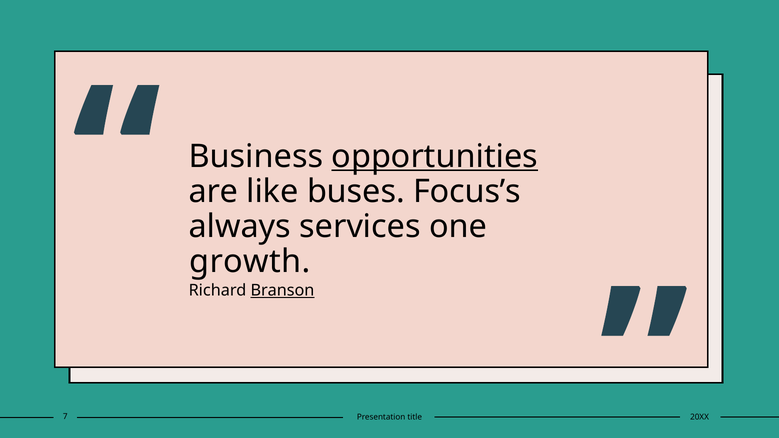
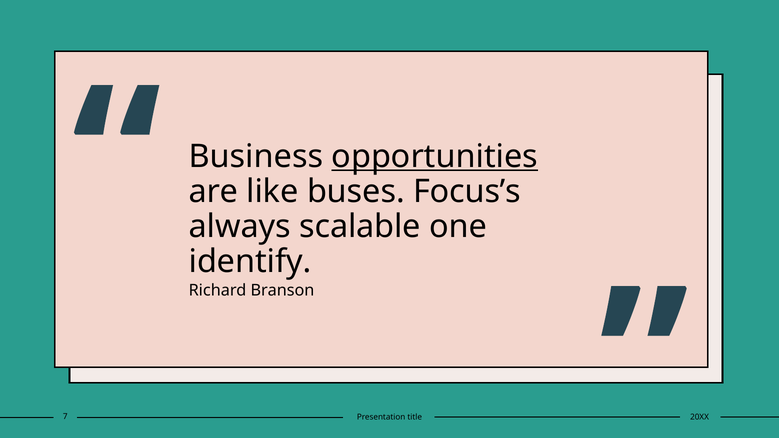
Branson underline: present -> none (282, 291)
services: services -> scalable (360, 226)
growth: growth -> identify (250, 262)
